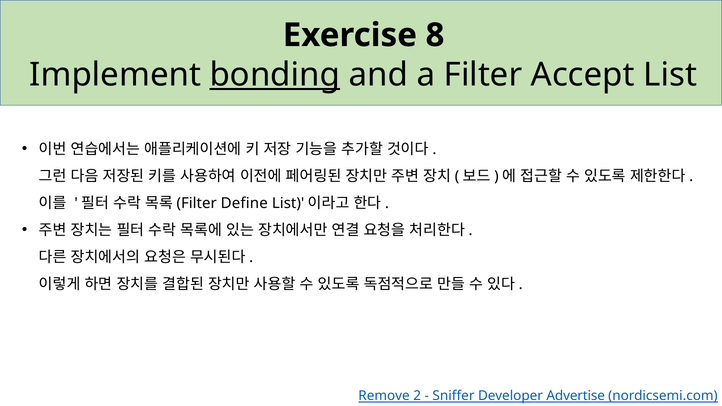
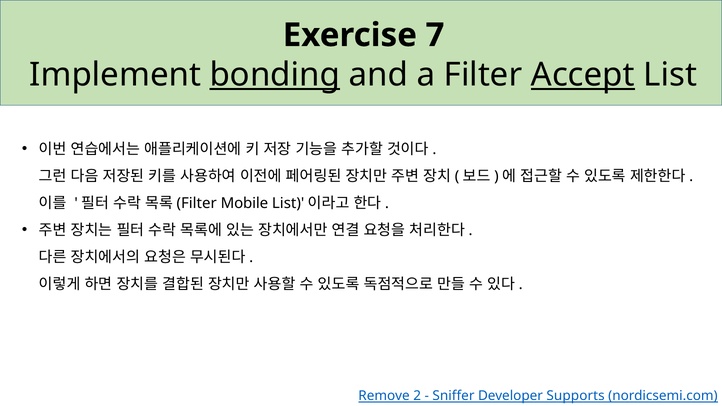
8: 8 -> 7 (435, 35)
Accept underline: none -> present (583, 75)
Define: Define -> Mobile (244, 203)
Advertise: Advertise -> Supports (576, 396)
